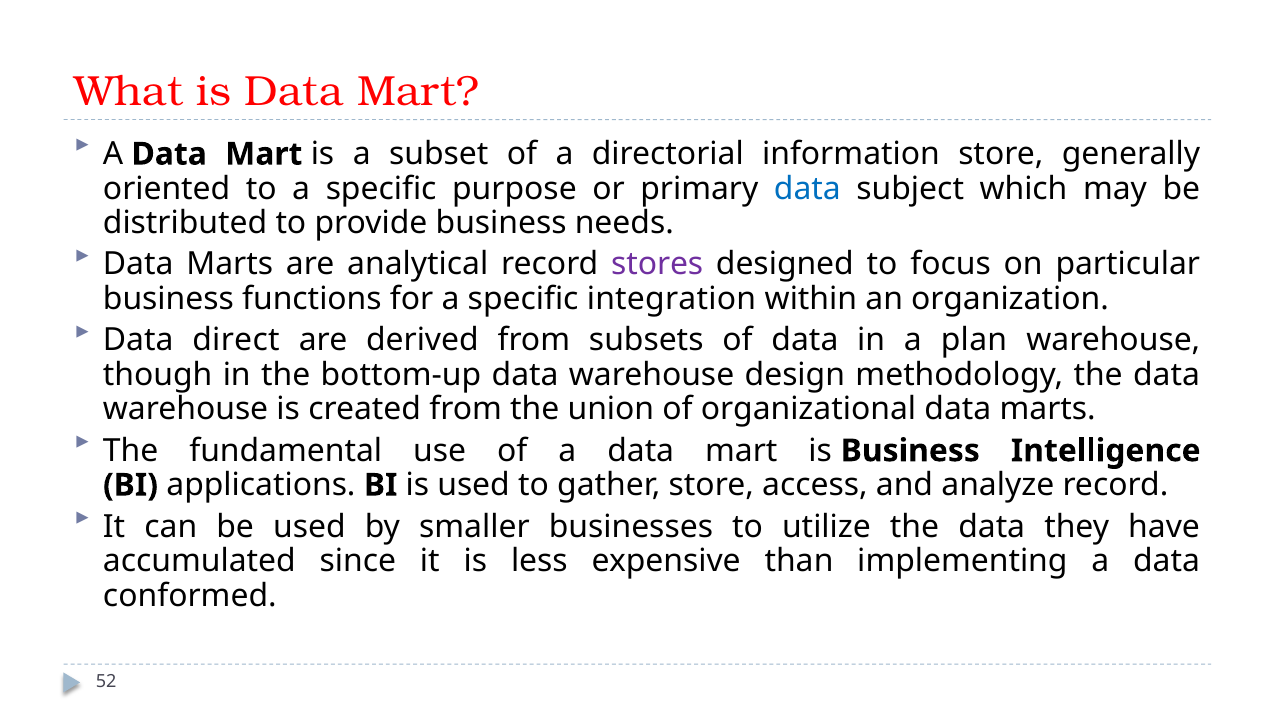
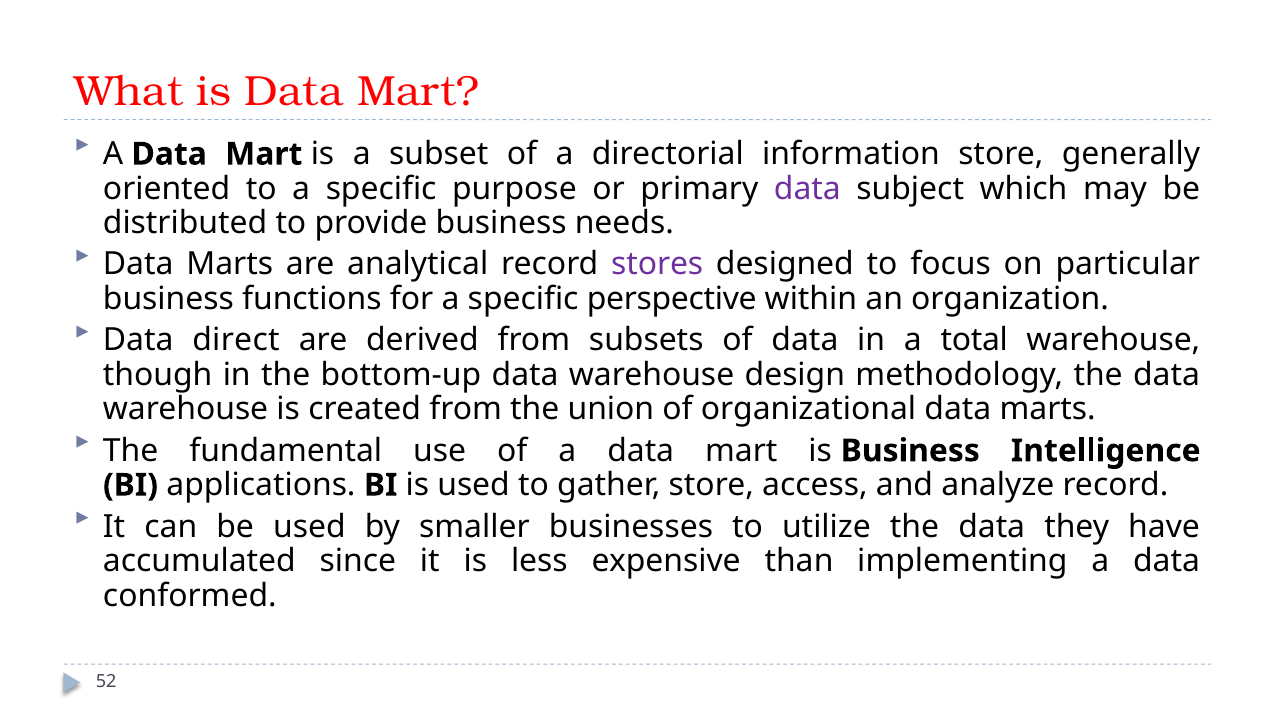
data colour: blue -> purple (807, 189)
integration: integration -> perspective (672, 299)
plan: plan -> total (974, 341)
